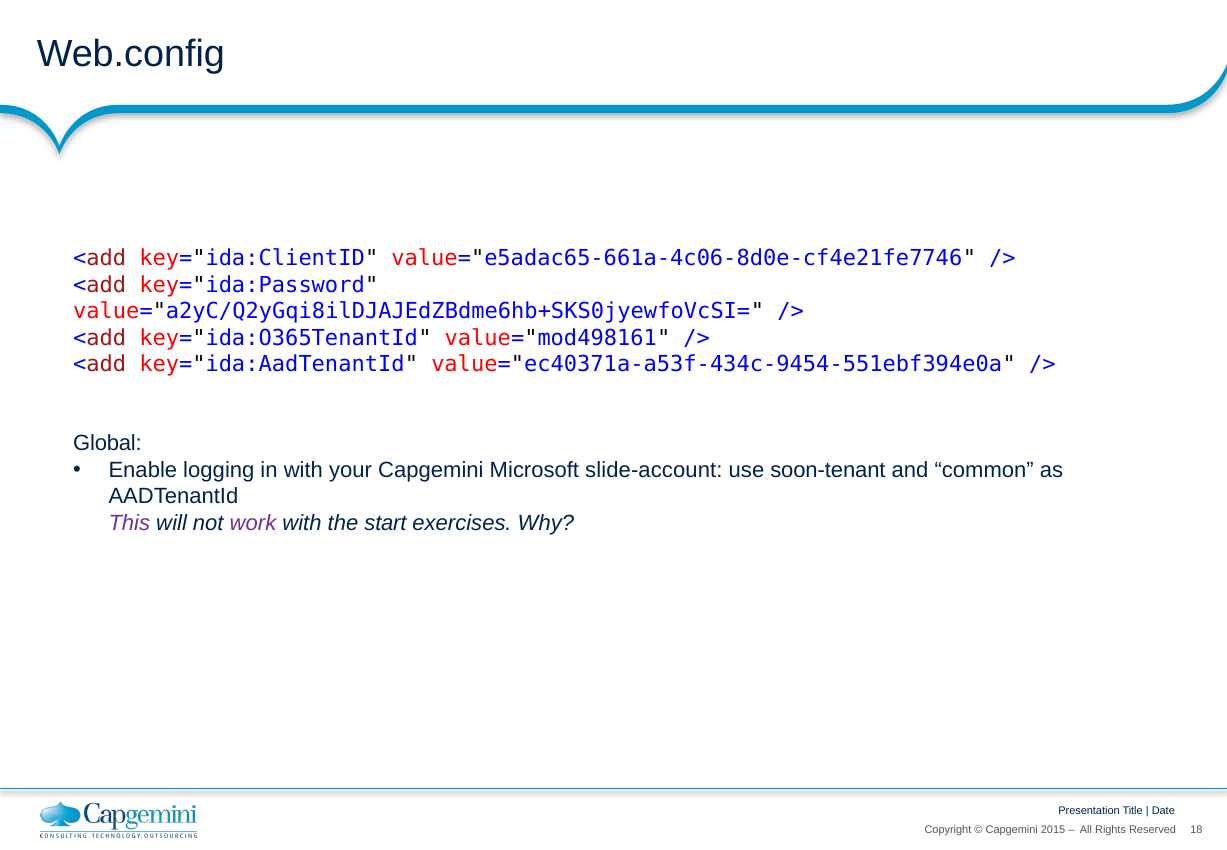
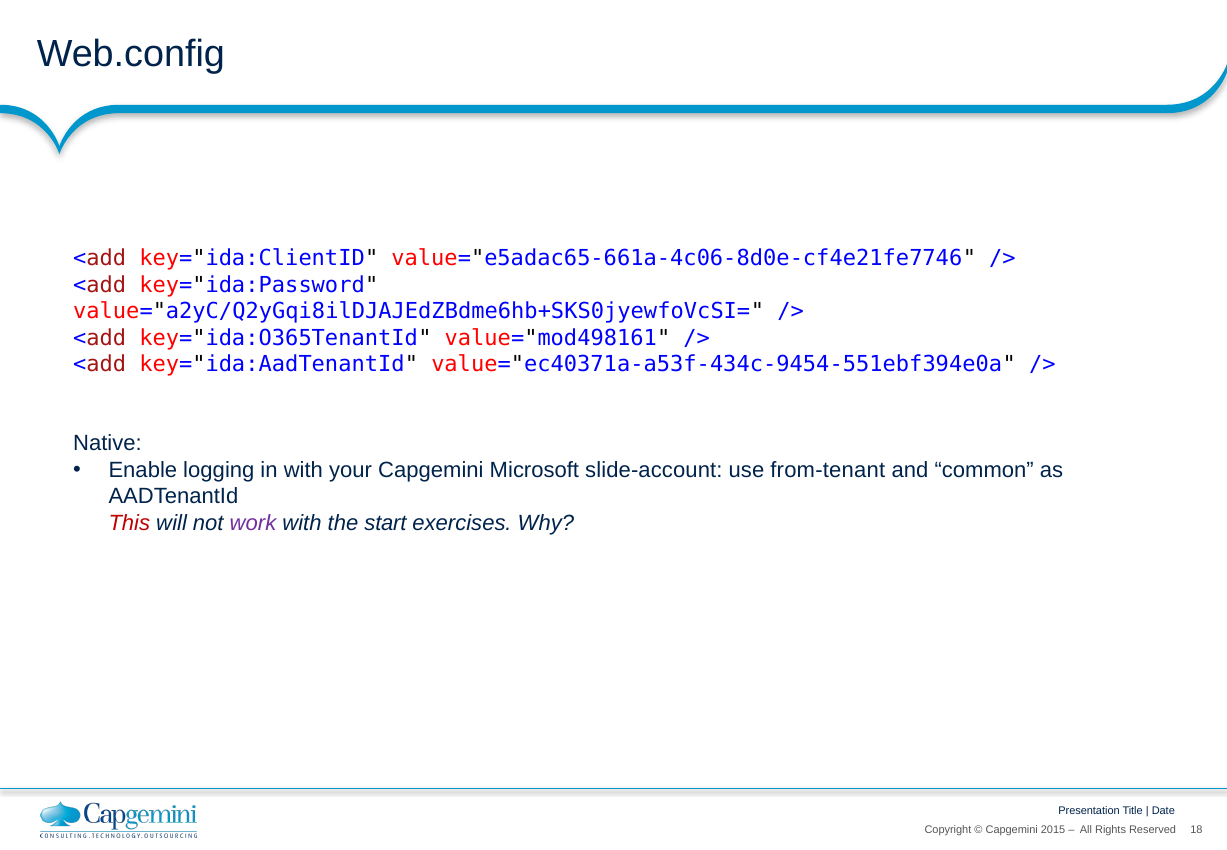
Global: Global -> Native (107, 443)
soon-tenant: soon-tenant -> from-tenant (828, 470)
This colour: purple -> red (129, 523)
